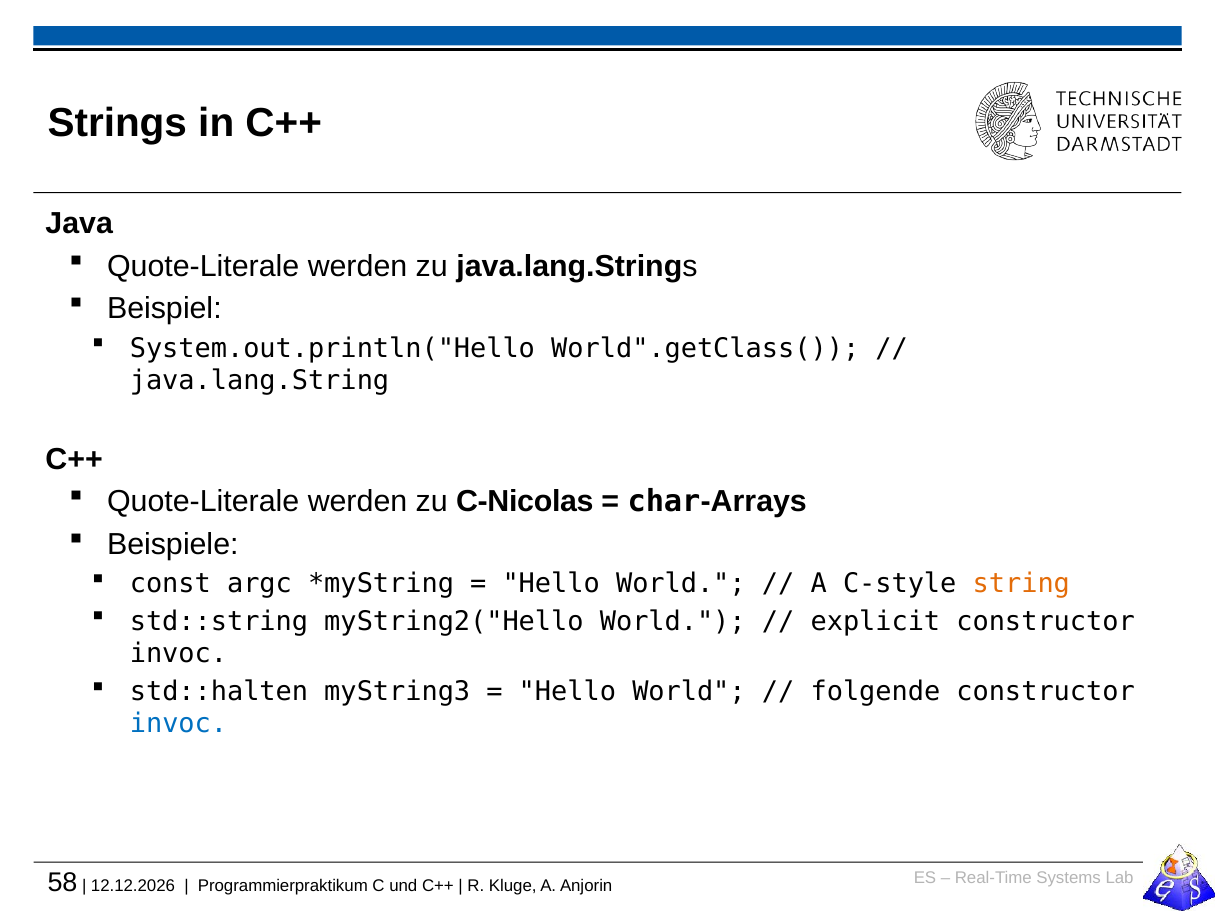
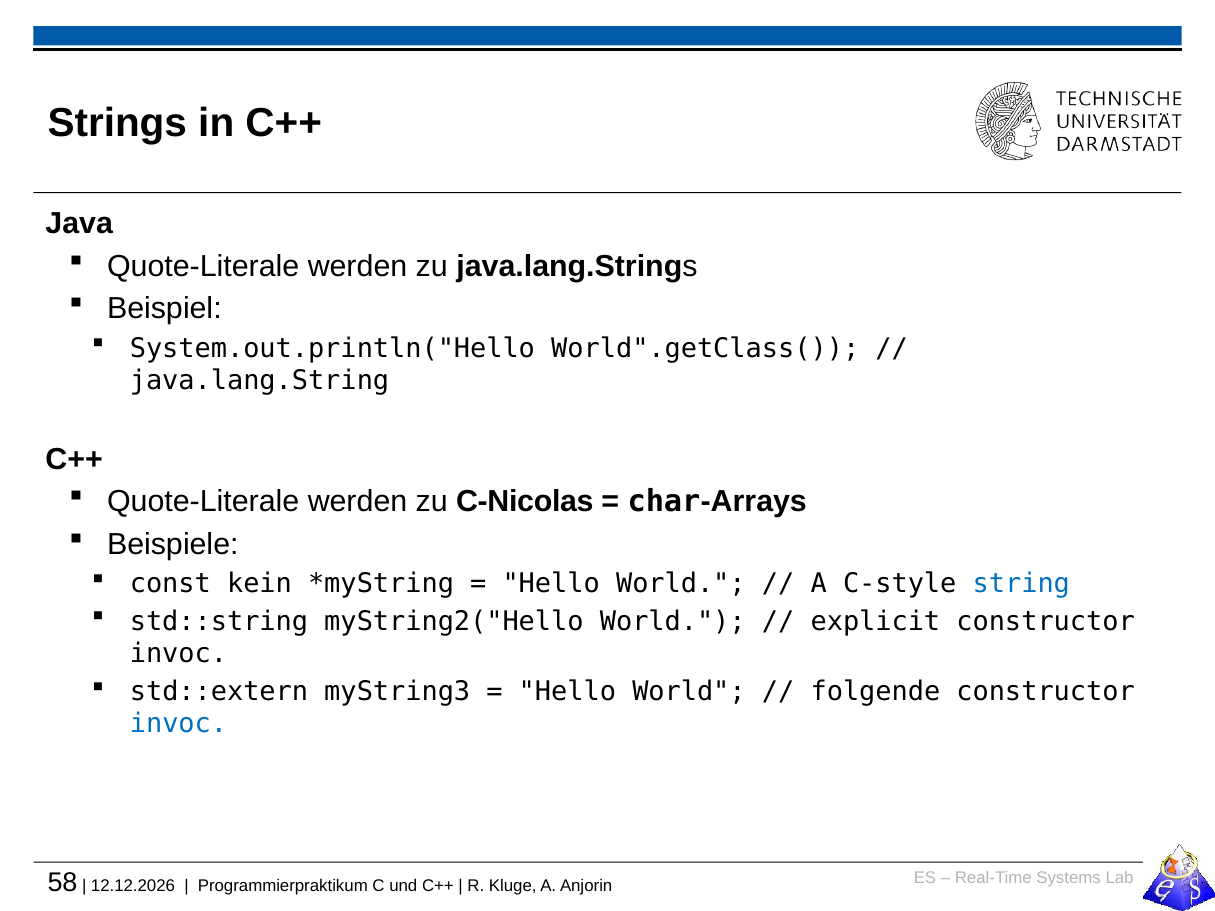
argc: argc -> kein (259, 584)
string colour: orange -> blue (1021, 584)
std::halten: std::halten -> std::extern (219, 692)
